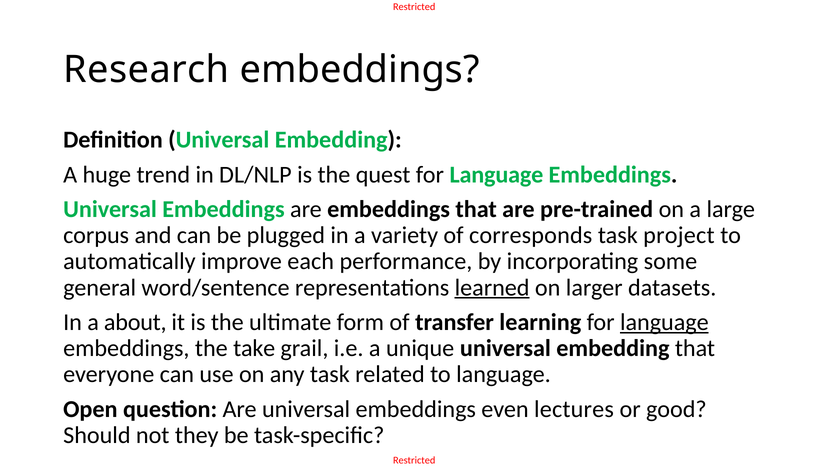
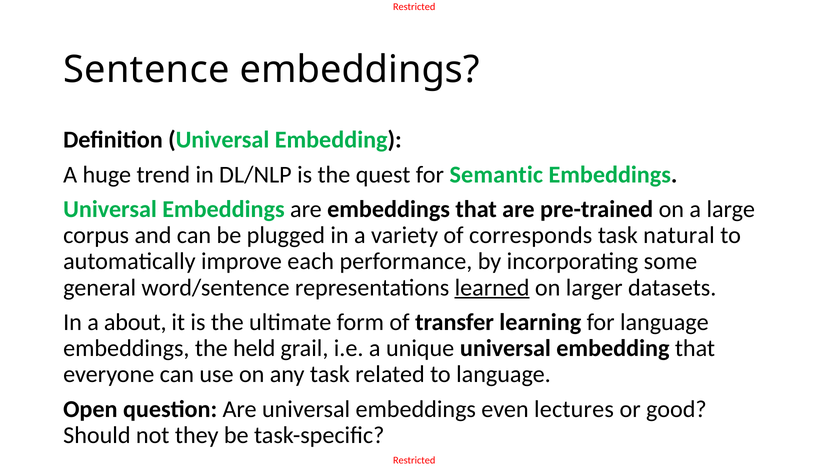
Research: Research -> Sentence (146, 70)
quest for Language: Language -> Semantic (496, 175)
project: project -> natural (679, 236)
language underline: present -> none (664, 322)
take: take -> held (254, 349)
